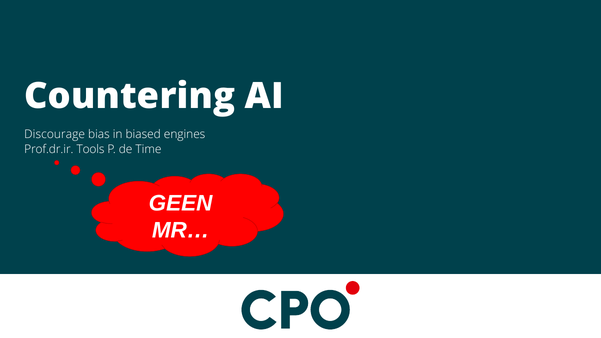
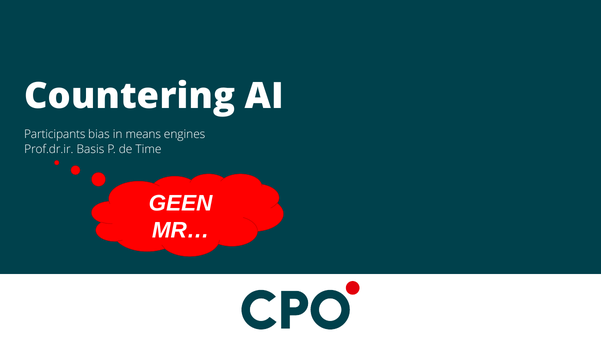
Discourage: Discourage -> Participants (55, 134)
biased: biased -> means (143, 134)
Tools: Tools -> Basis (90, 149)
